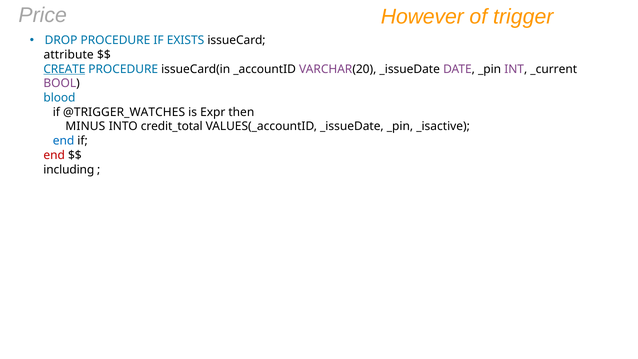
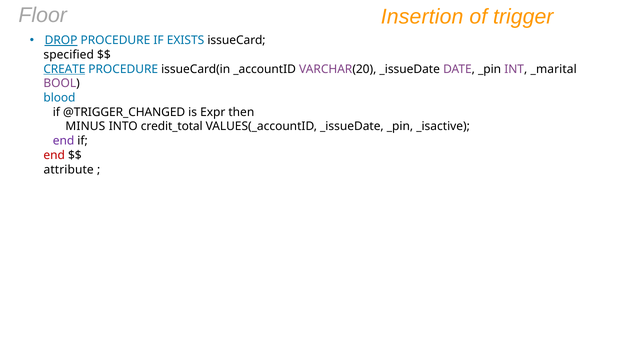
Price: Price -> Floor (43, 15)
However: However -> Insertion (422, 17)
DROP underline: none -> present (61, 40)
attribute: attribute -> specified (69, 55)
_current: _current -> _marital (554, 69)
@TRIGGER_WATCHES: @TRIGGER_WATCHES -> @TRIGGER_CHANGED (124, 112)
end colour: blue -> purple (64, 141)
including: including -> attribute (69, 170)
